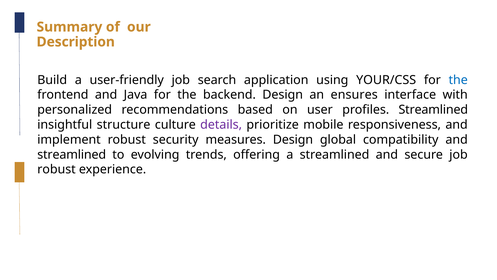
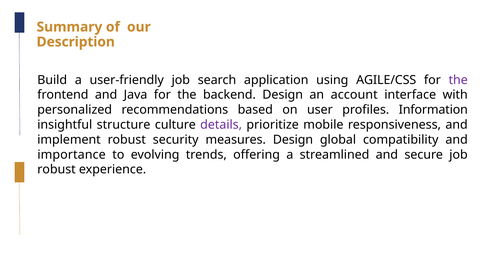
YOUR/CSS: YOUR/CSS -> AGILE/CSS (386, 80)
the colour: blue -> purple (458, 80)
ensures: ensures -> account (354, 95)
profiles Streamlined: Streamlined -> Information (433, 110)
streamlined: streamlined -> importance (72, 154)
